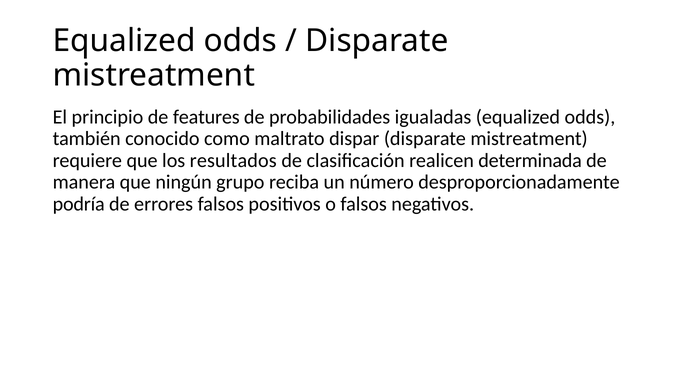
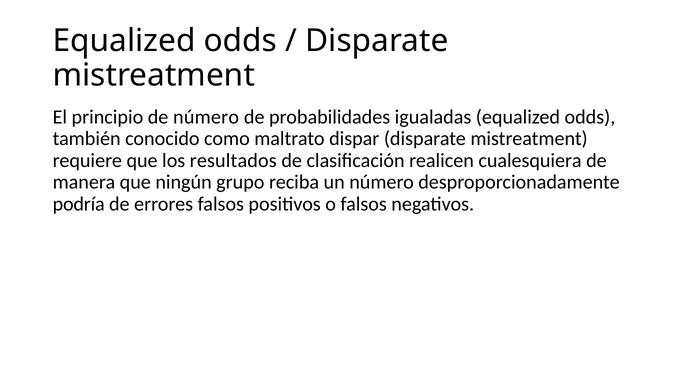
de features: features -> número (206, 117)
determinada: determinada -> cualesquiera (530, 160)
